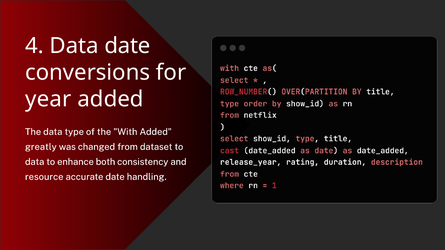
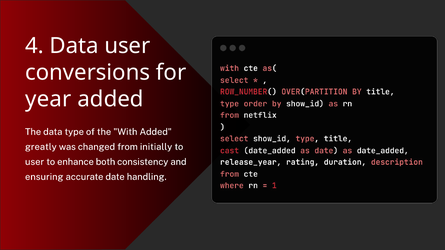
Data date: date -> user (127, 46)
dataset: dataset -> initially (156, 147)
data: data -> user (35, 162)
resource: resource -> ensuring (44, 177)
